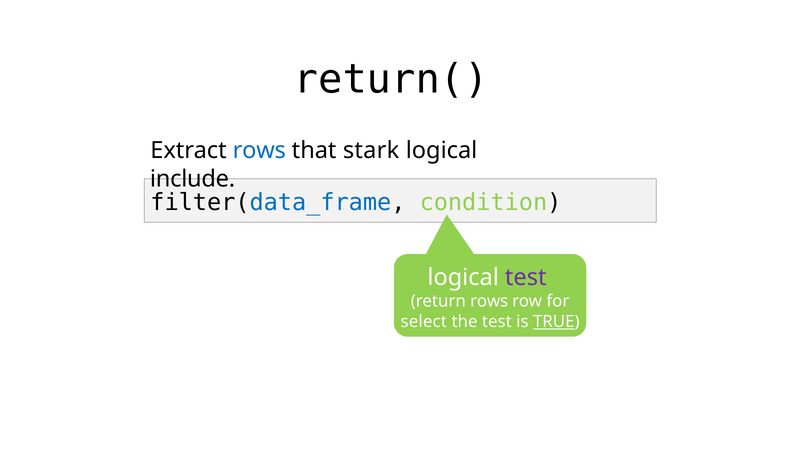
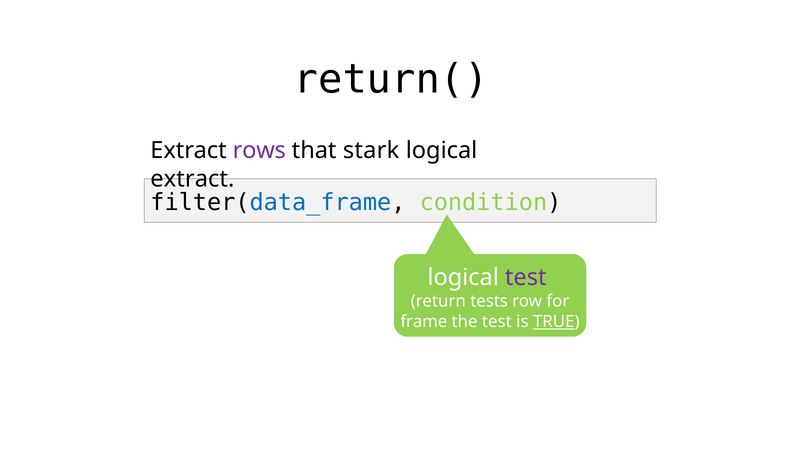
rows colour: blue -> purple (259, 151)
include: include -> extract (192, 179)
return rows: rows -> tests (489, 301)
select: select -> frame (424, 322)
